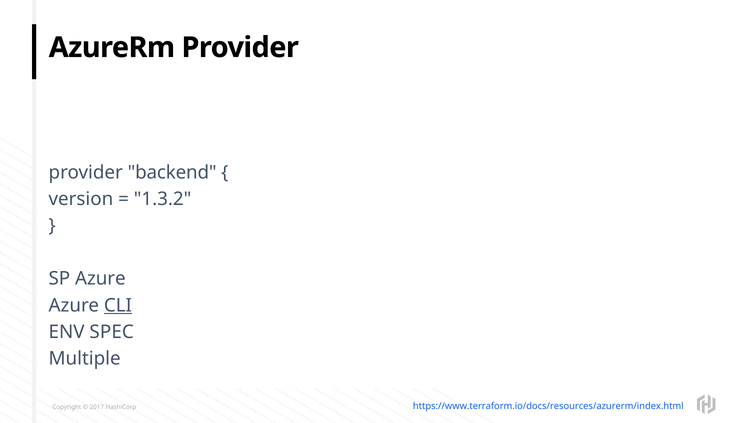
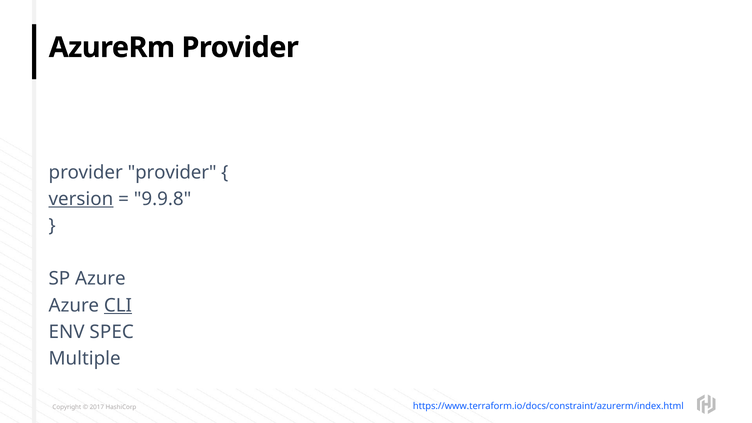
provider backend: backend -> provider (172, 172)
version underline: none -> present (81, 199)
1.3.2: 1.3.2 -> 9.9.8 (163, 199)
https://www.terraform.io/docs/resources/azurerm/index.html: https://www.terraform.io/docs/resources/azurerm/index.html -> https://www.terraform.io/docs/constraint/azurerm/index.html (548, 406)
